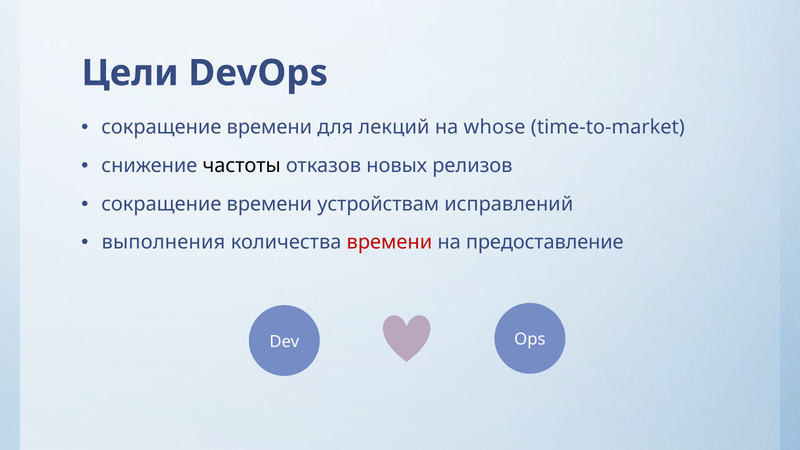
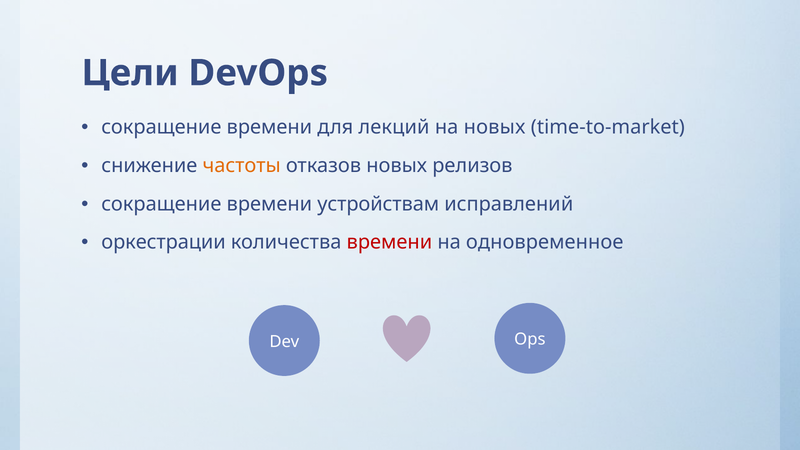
на whose: whose -> новых (495, 127)
частоты colour: black -> orange (242, 166)
выполнения: выполнения -> оркестрации (164, 242)
предоставление: предоставление -> одновременное (545, 242)
